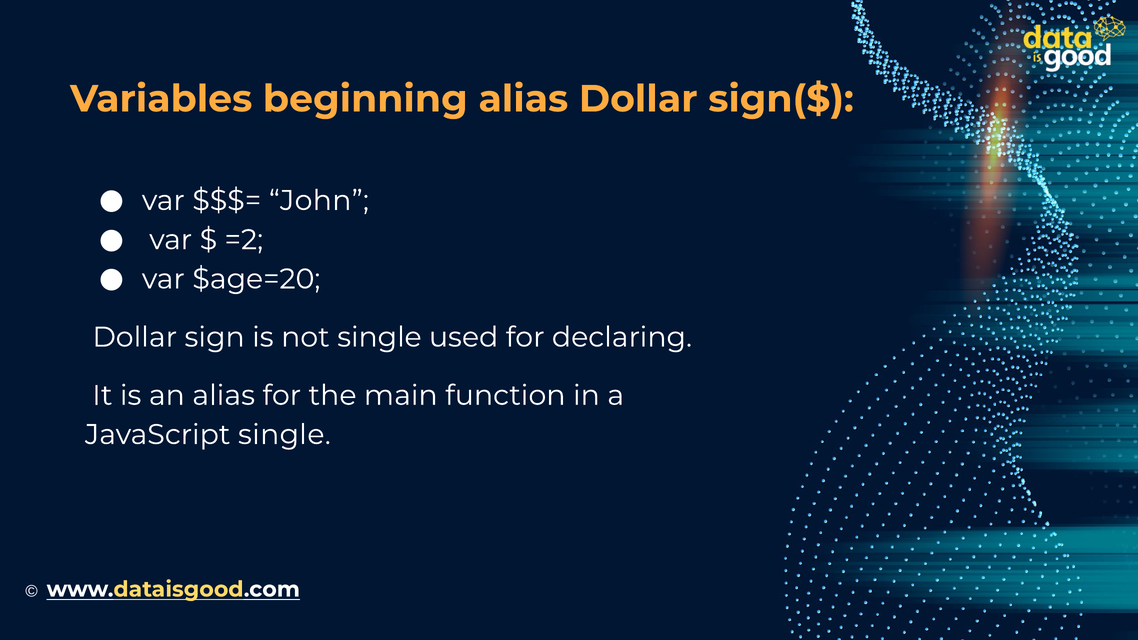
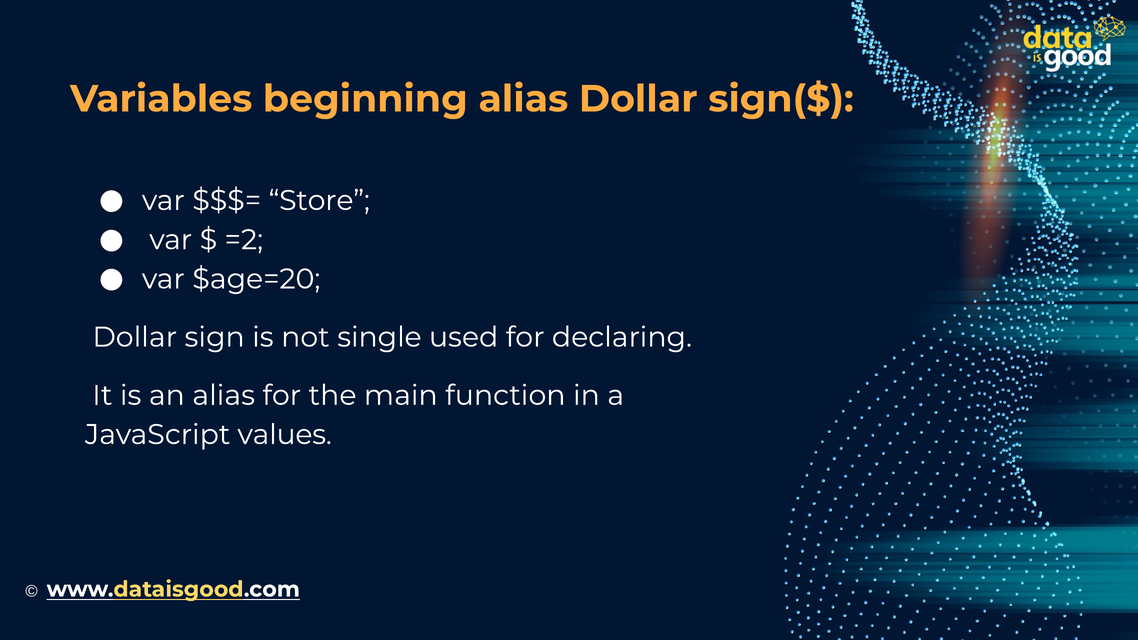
John: John -> Store (319, 201)
JavaScript single: single -> values (285, 435)
